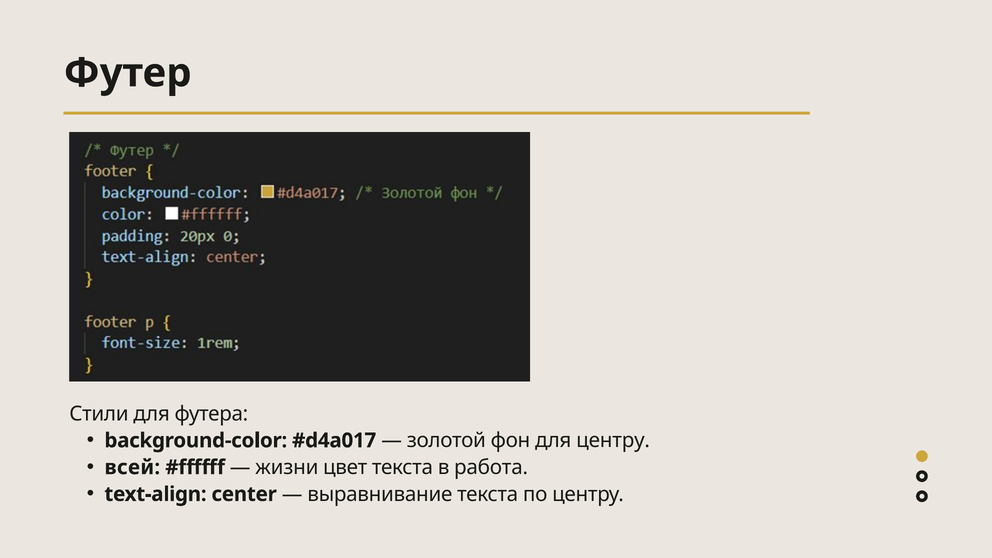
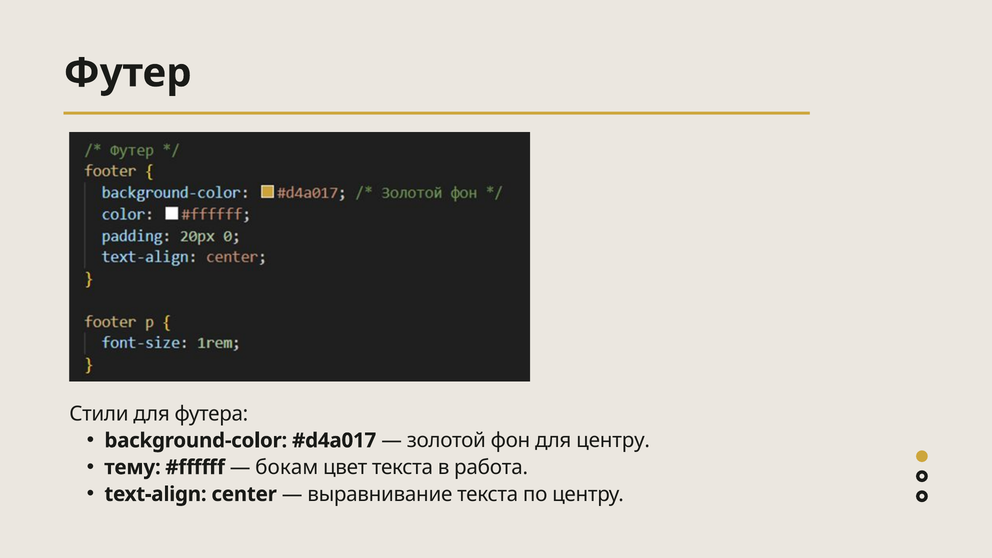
всей: всей -> тему (133, 467)
жизни: жизни -> бокам (287, 467)
